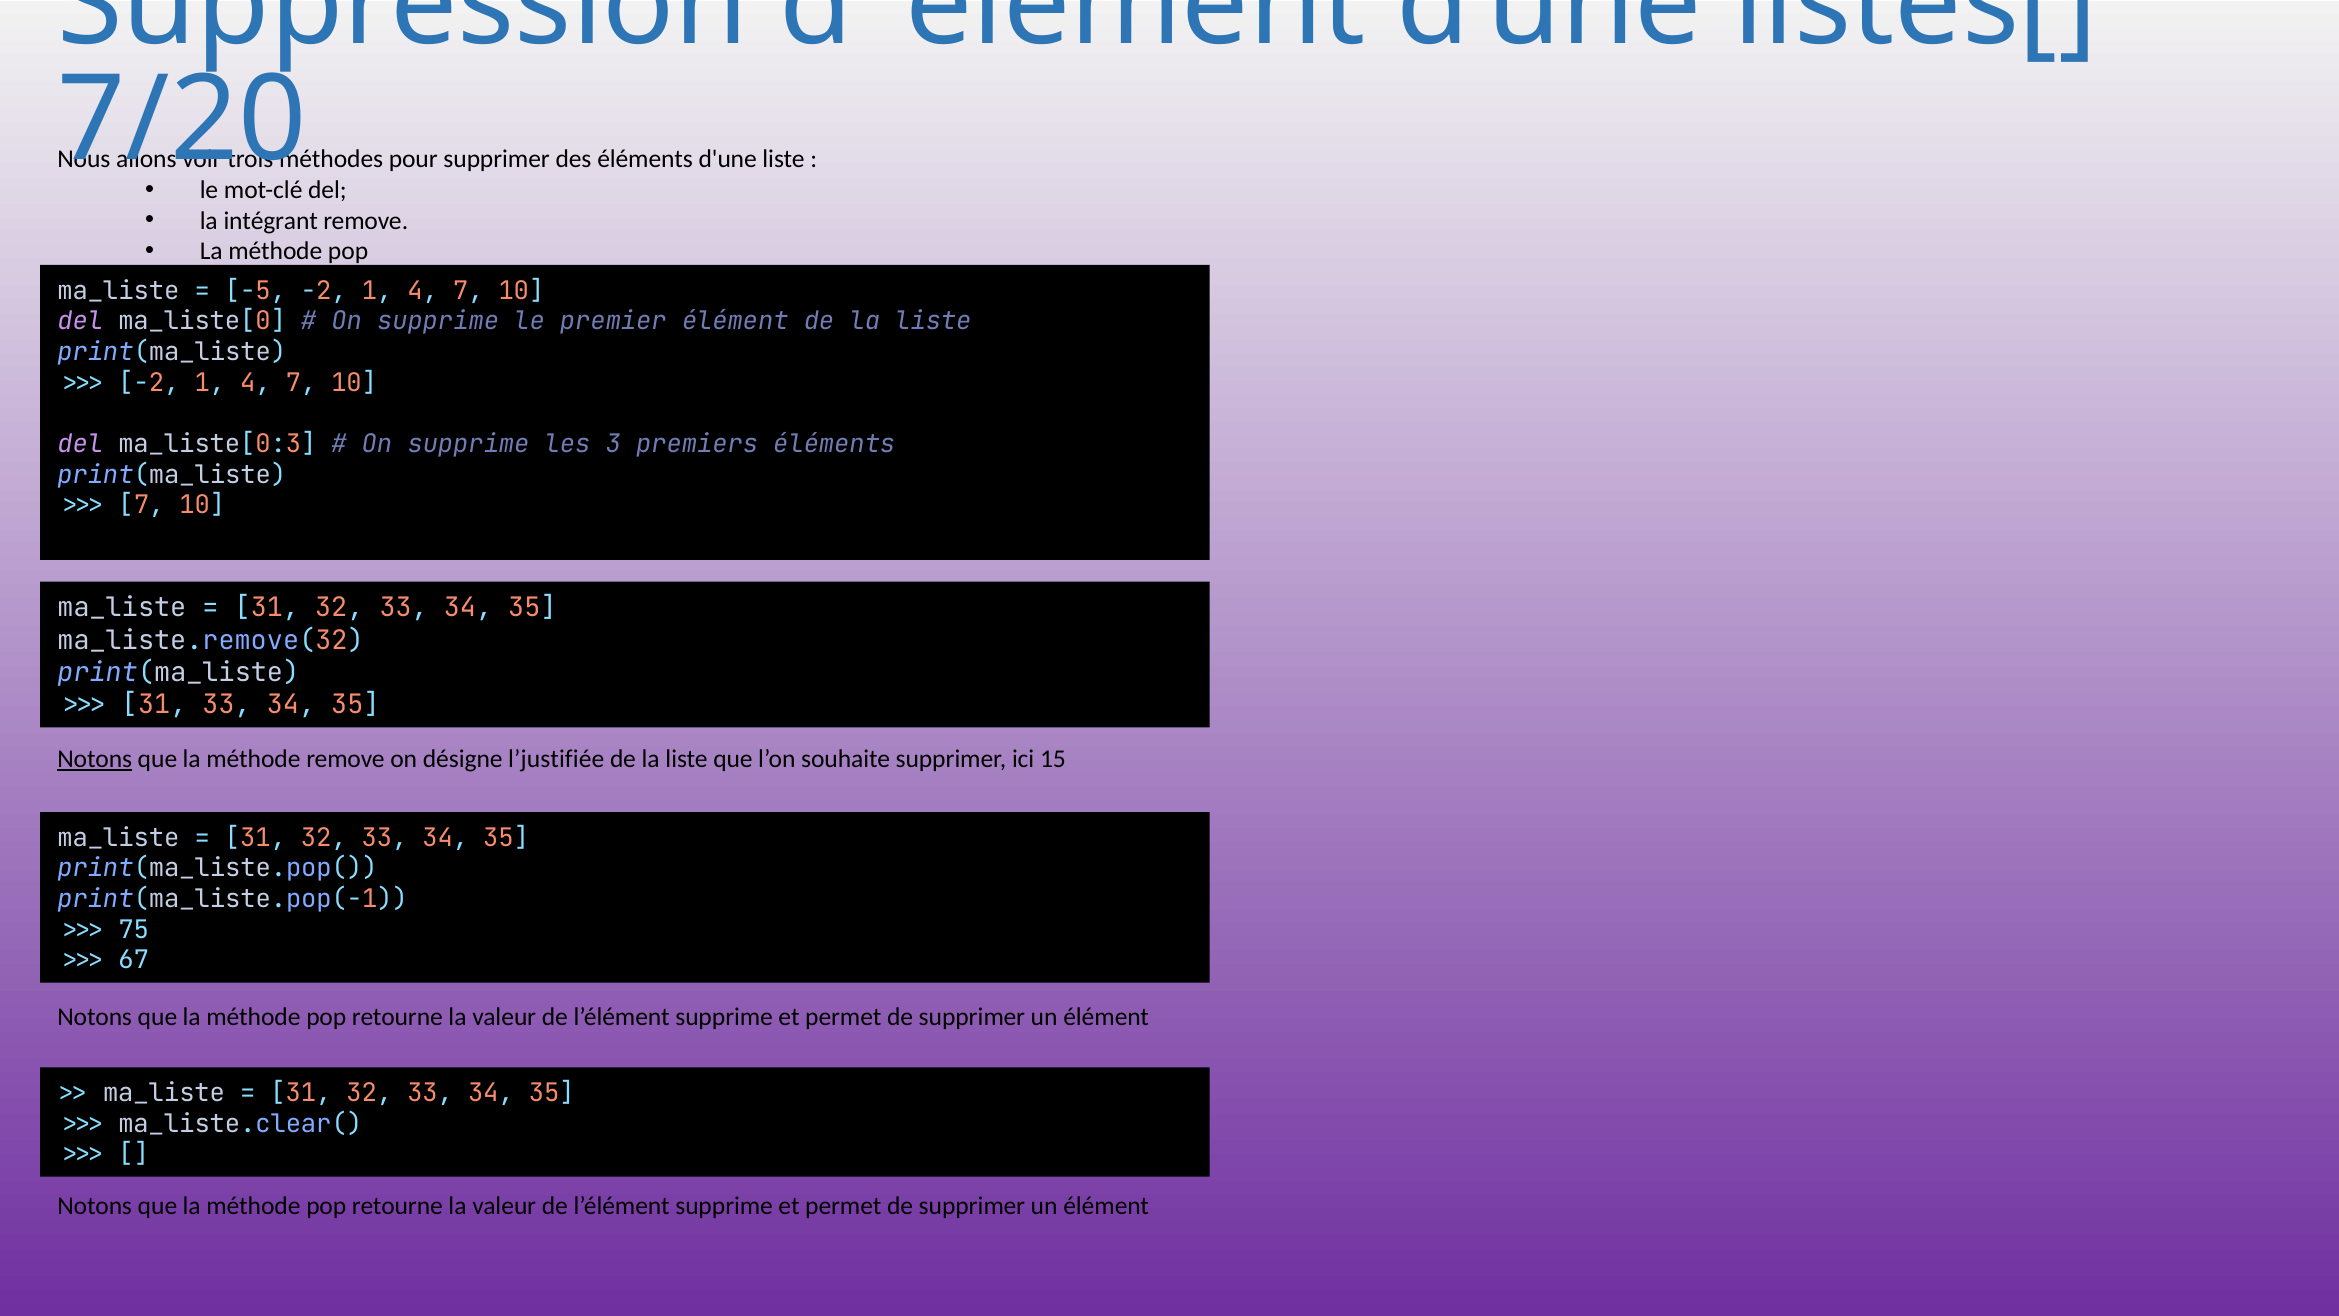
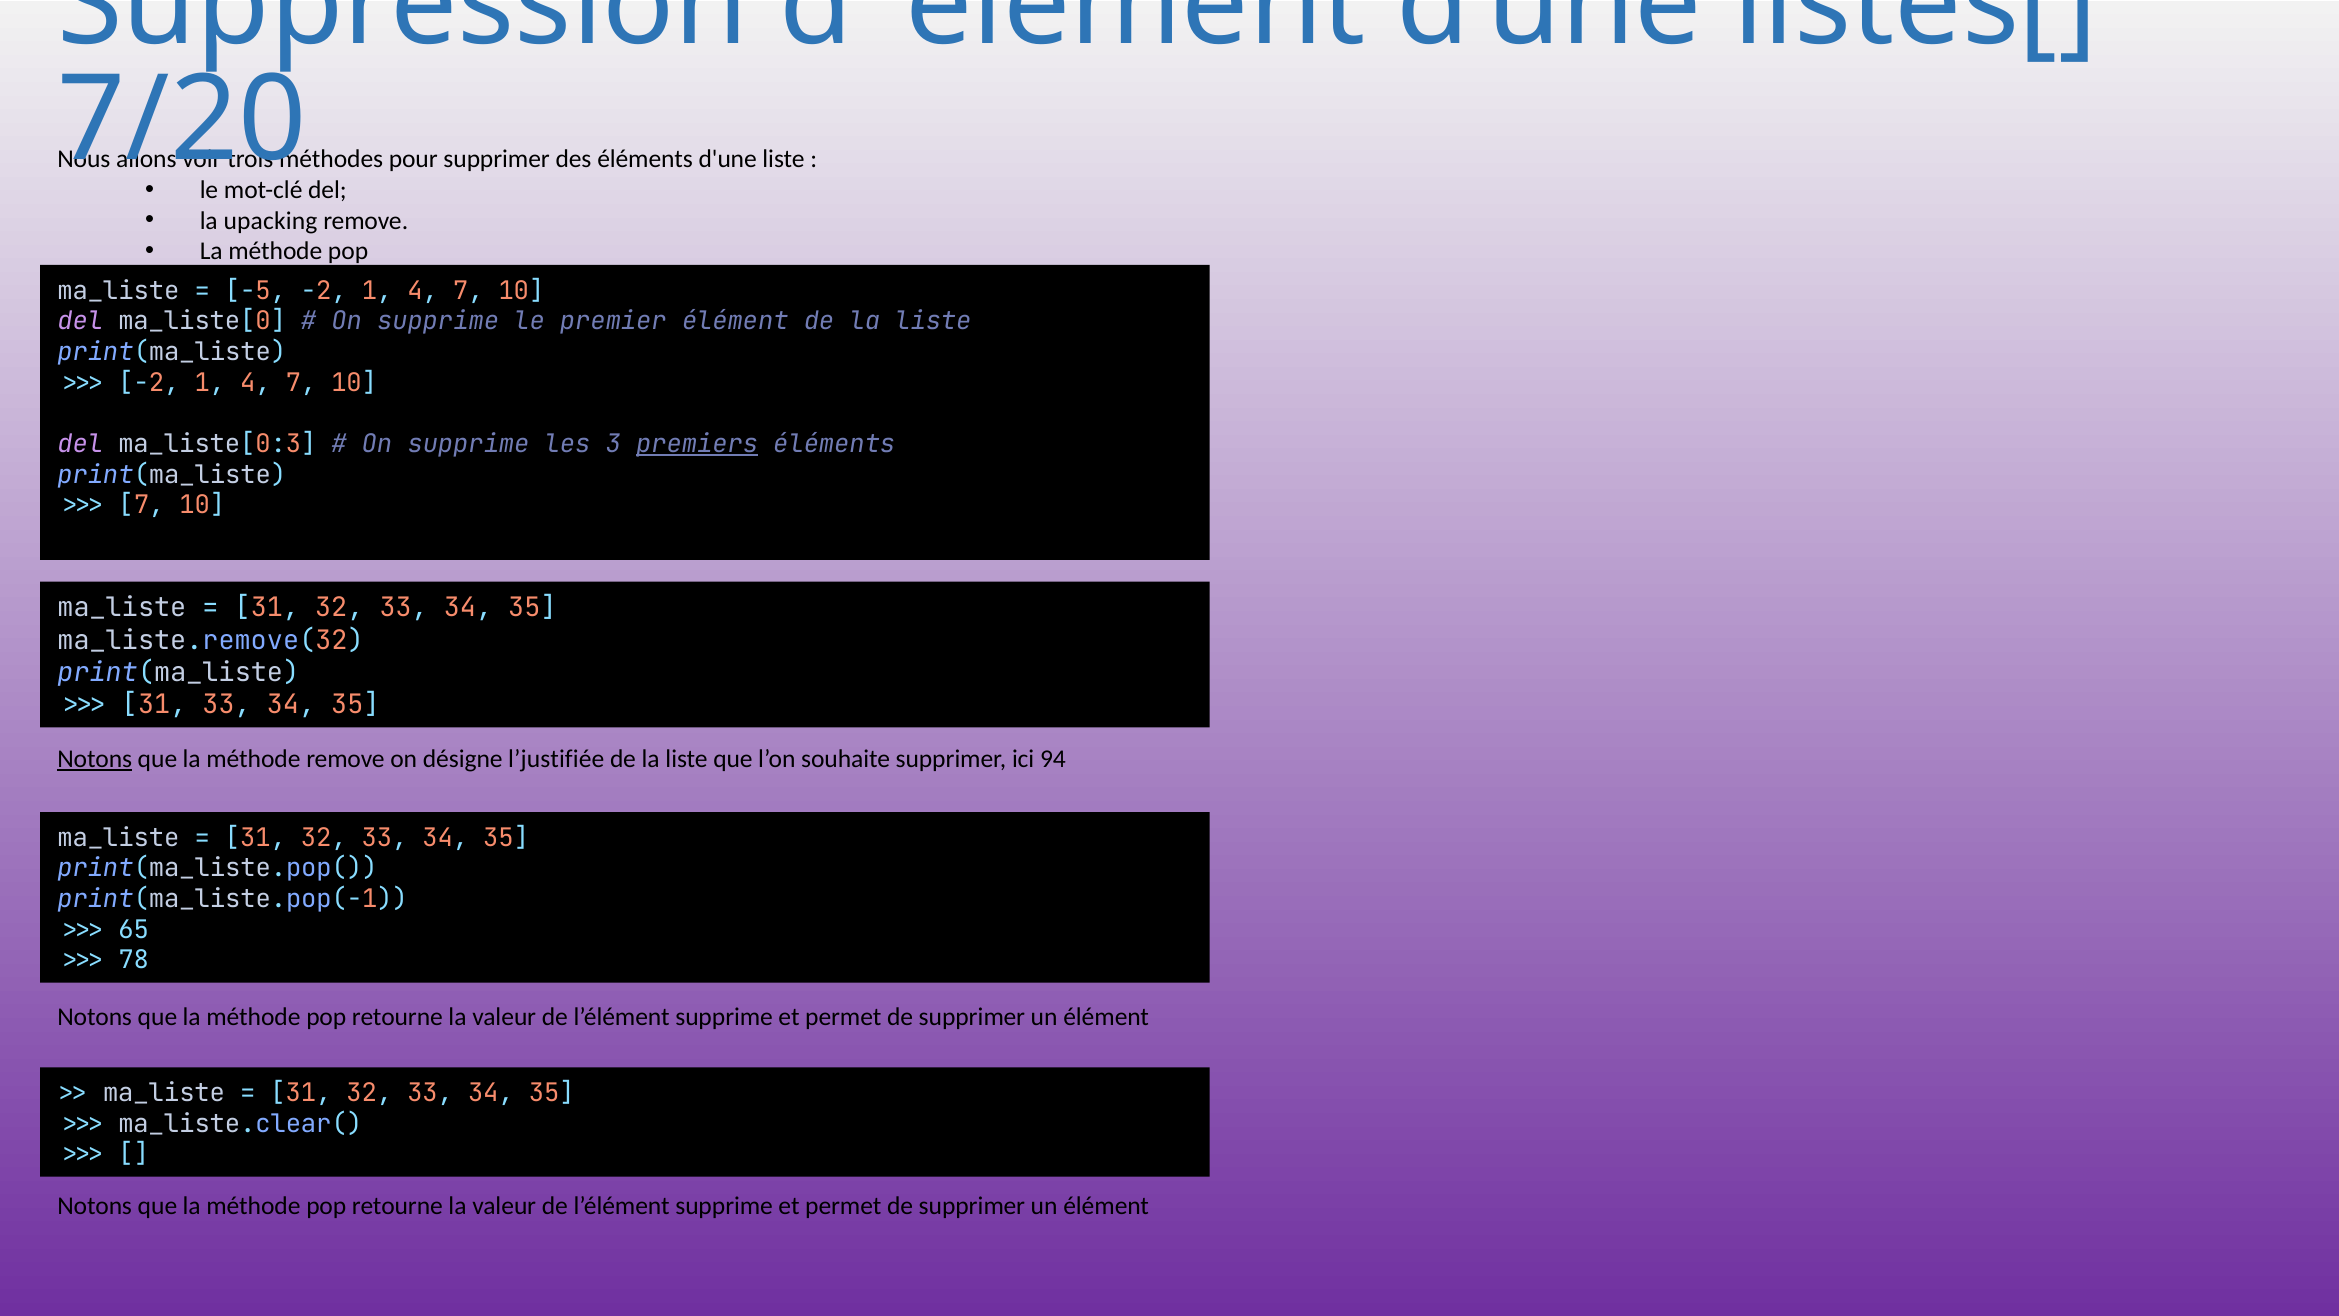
intégrant: intégrant -> upacking (271, 221)
premiers underline: none -> present (697, 444)
15: 15 -> 94 (1053, 759)
75: 75 -> 65 (134, 930)
67: 67 -> 78 (134, 960)
